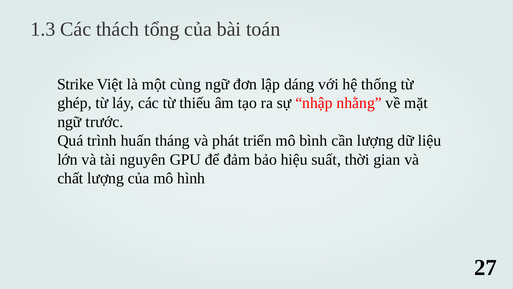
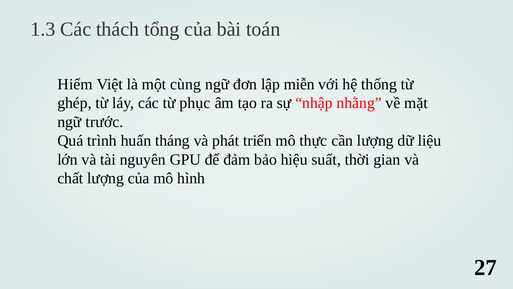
Strike: Strike -> Hiểm (75, 84)
dáng: dáng -> miễn (299, 84)
thiếu: thiếu -> phục (195, 103)
bình: bình -> thực (313, 141)
